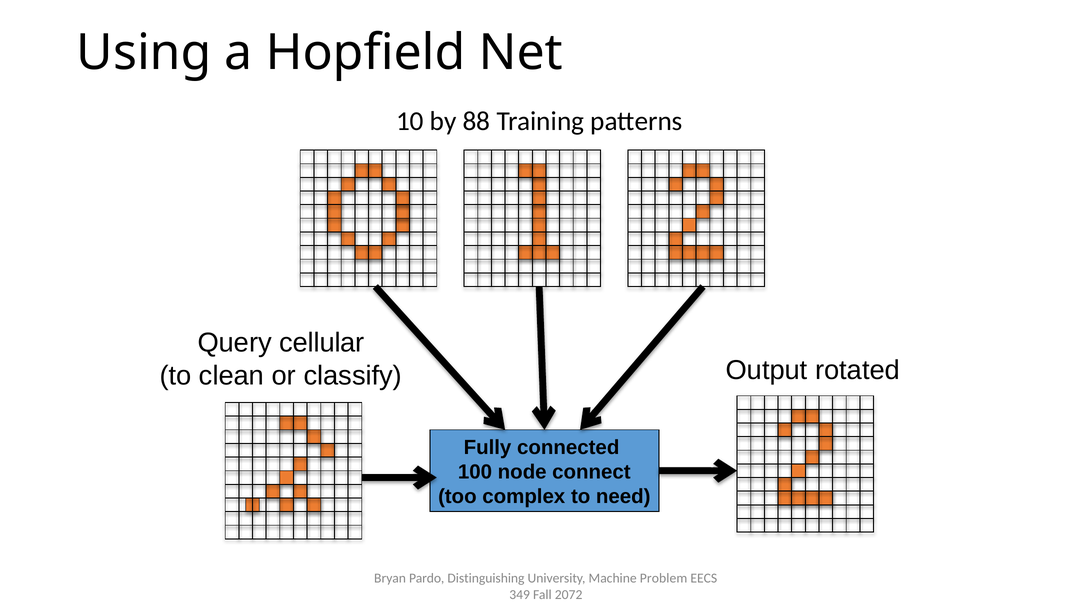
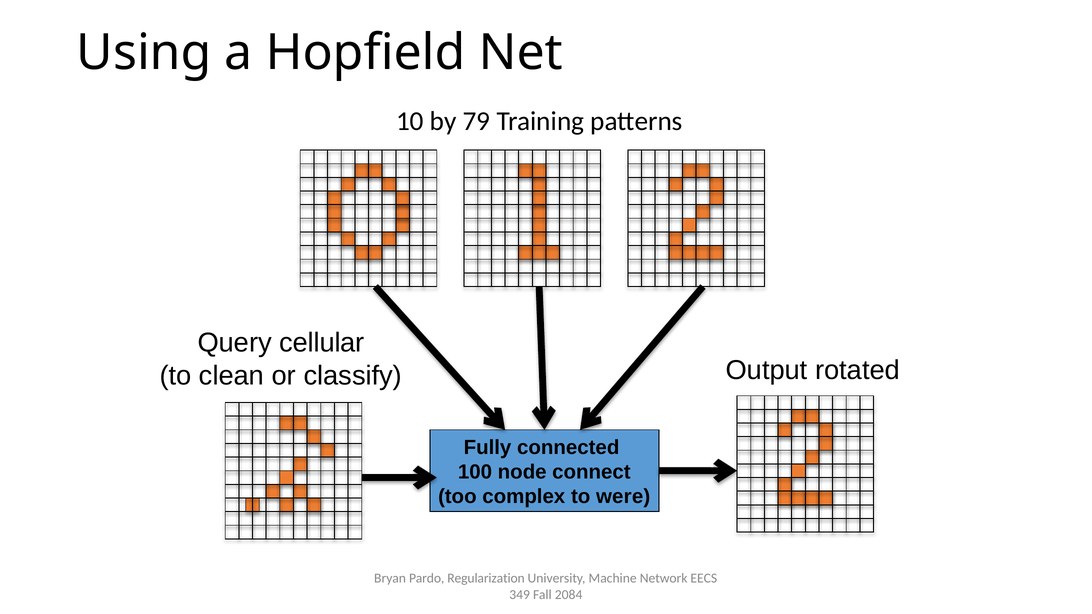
88: 88 -> 79 (476, 121)
need: need -> were (623, 497)
Distinguishing: Distinguishing -> Regularization (486, 578)
Problem: Problem -> Network (664, 578)
2072: 2072 -> 2084 (569, 595)
